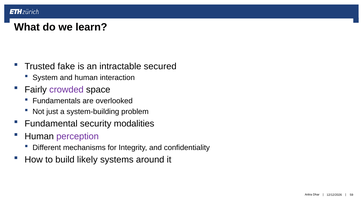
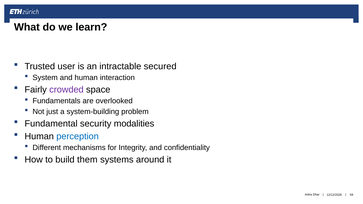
fake: fake -> user (66, 66)
perception colour: purple -> blue (78, 136)
likely: likely -> them (87, 160)
